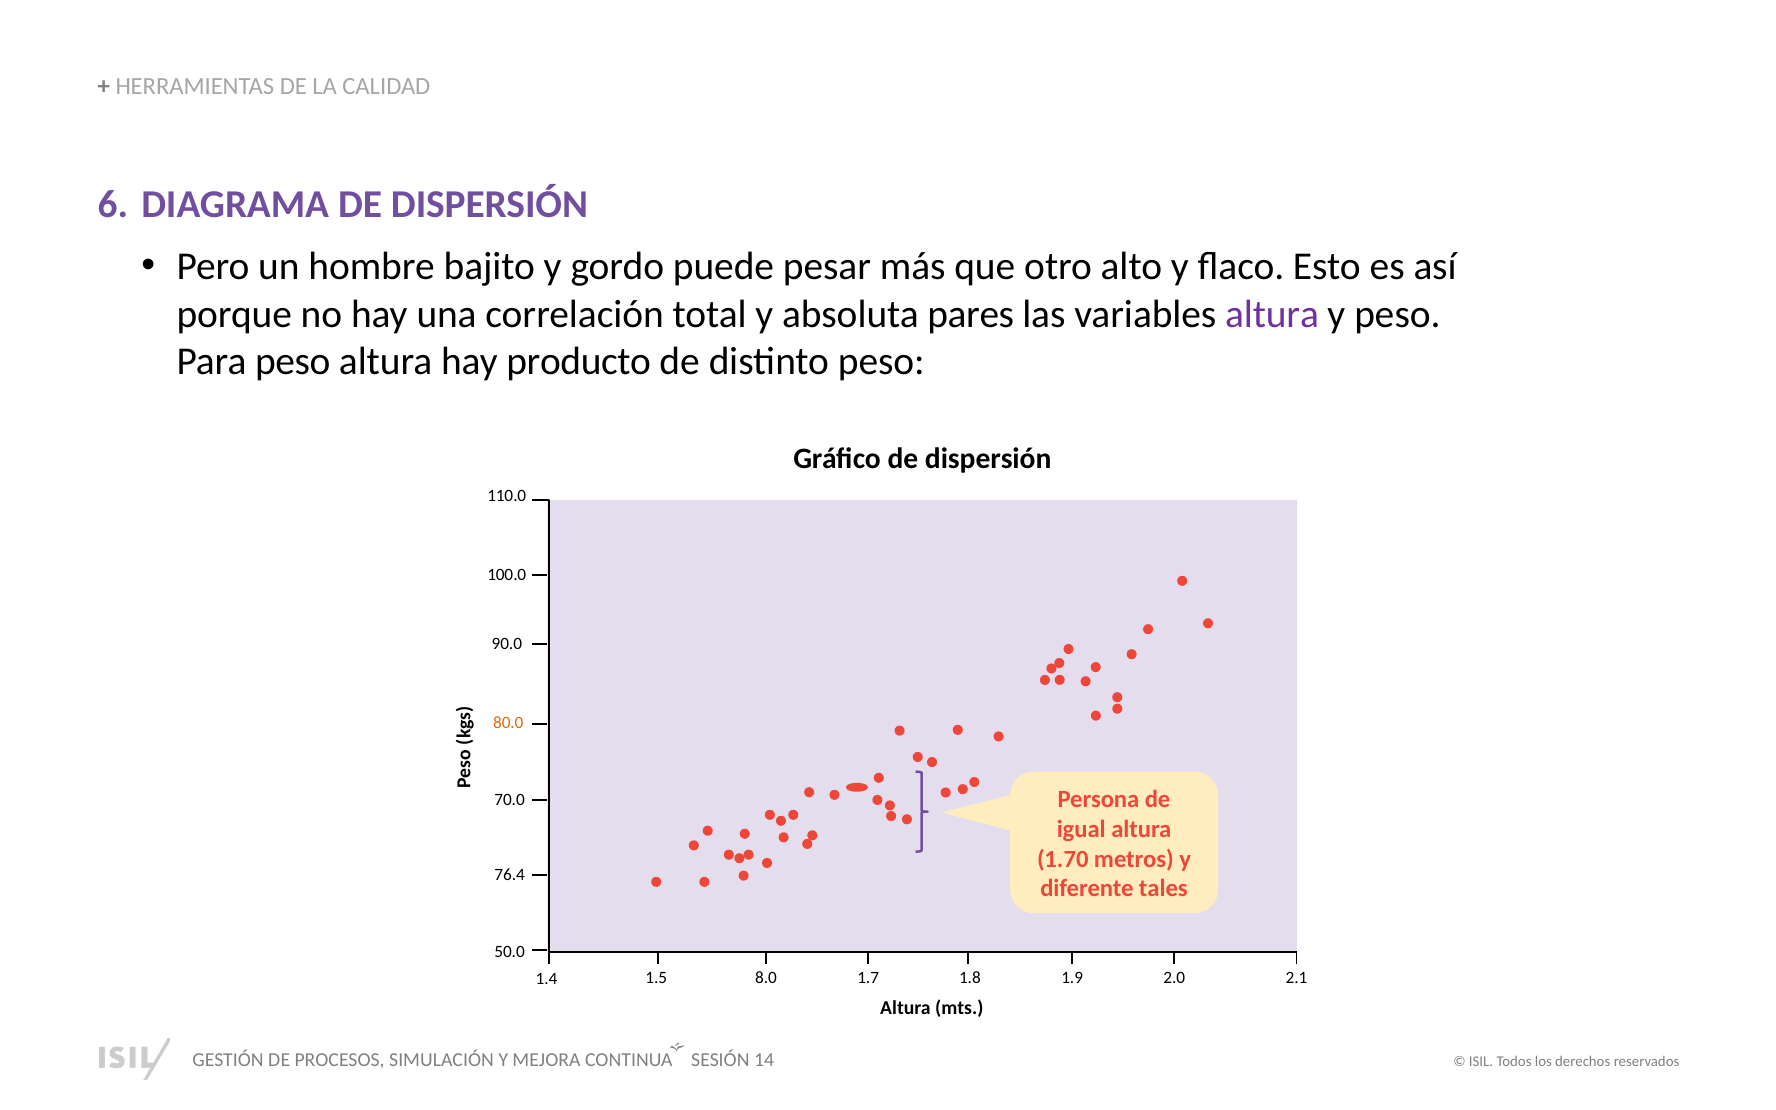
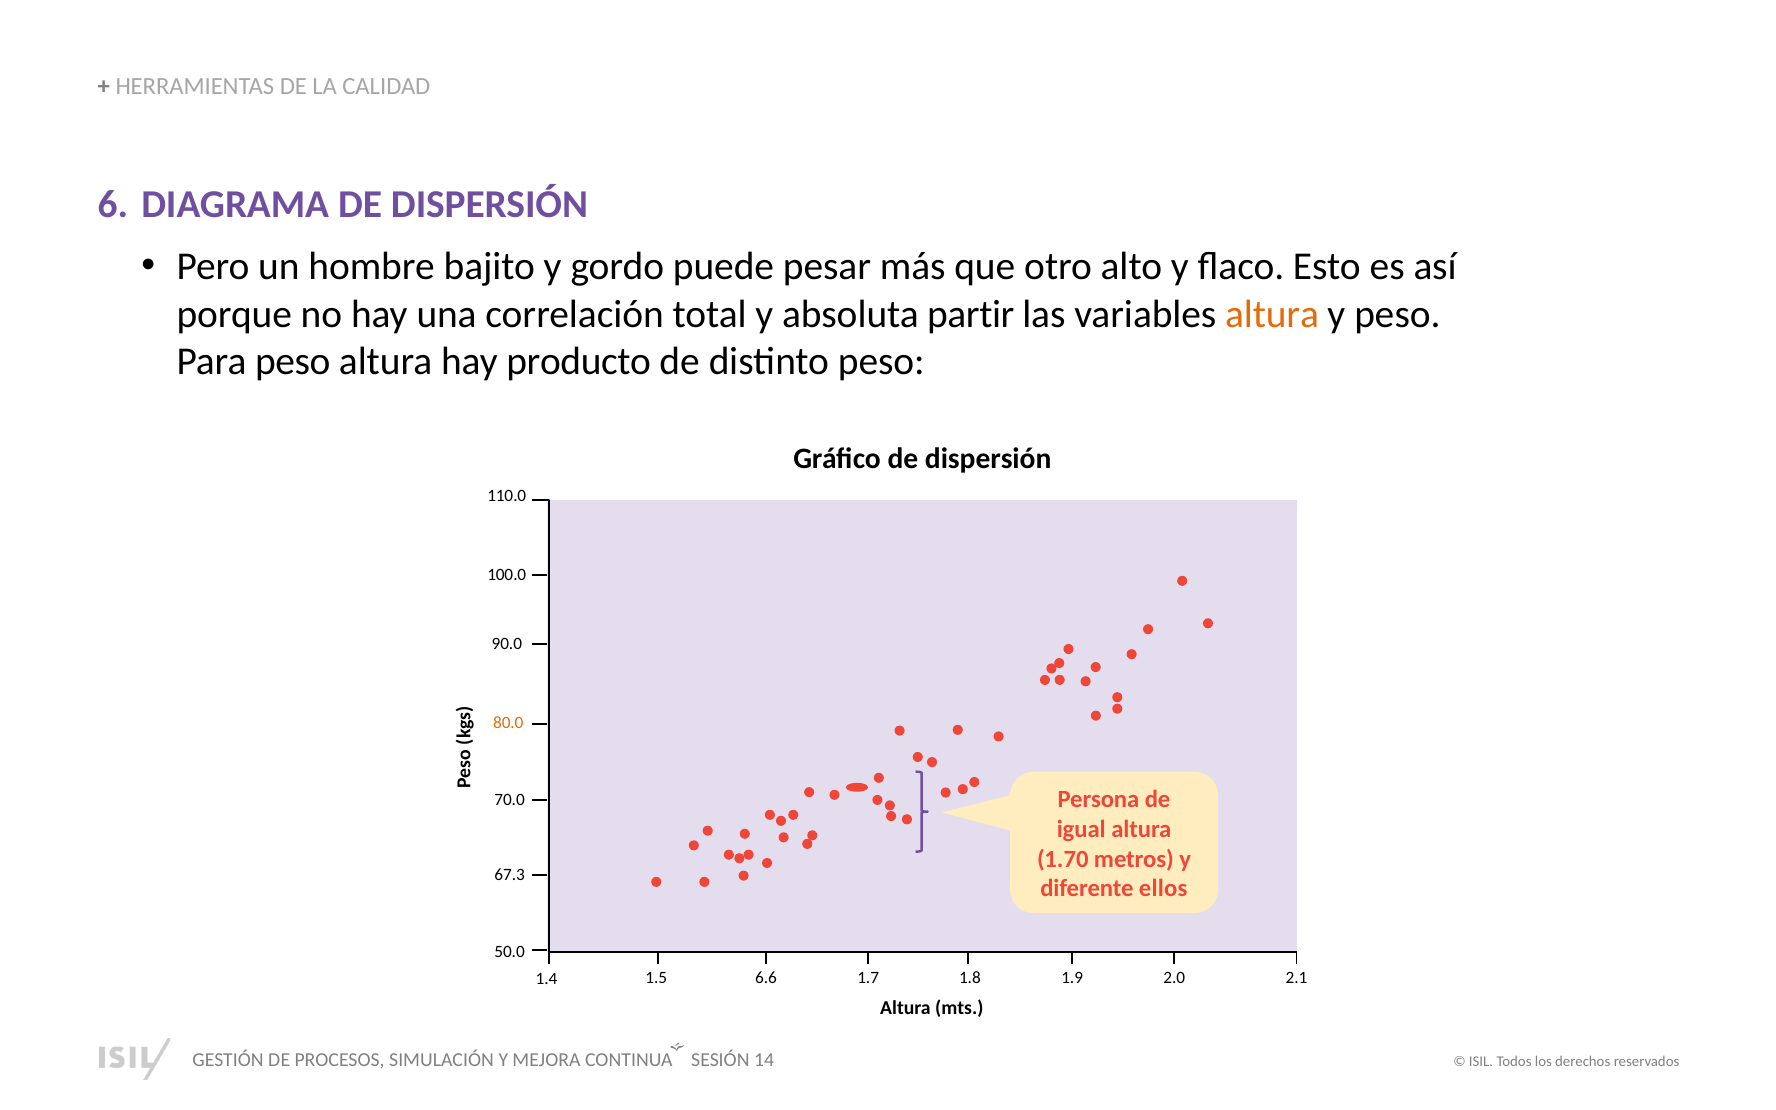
pares: pares -> partir (971, 314)
altura colour: purple -> orange (1272, 314)
76.4: 76.4 -> 67.3 (510, 875)
tales: tales -> ellos (1163, 889)
8.0: 8.0 -> 6.6 (766, 978)
